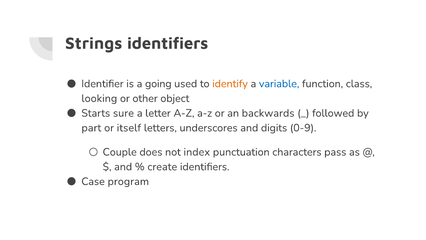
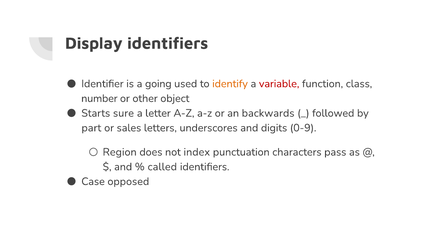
Strings: Strings -> Display (94, 43)
variable colour: blue -> red (279, 84)
looking: looking -> number (99, 98)
itself: itself -> sales (129, 128)
Couple: Couple -> Region (120, 152)
create: create -> called (162, 166)
program: program -> opposed (128, 181)
